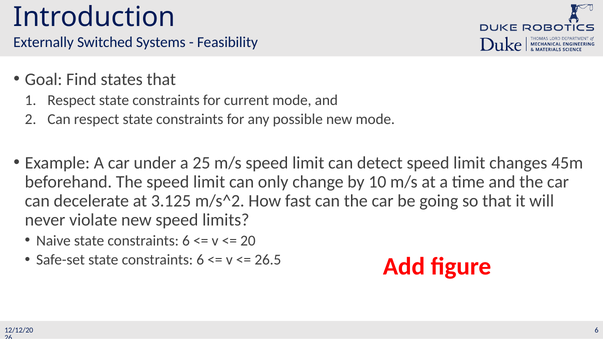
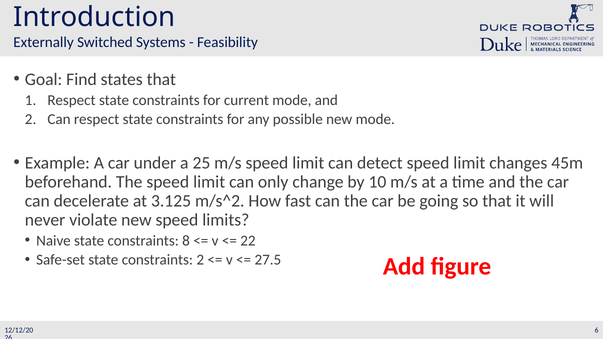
Naive state constraints 6: 6 -> 8 (186, 241)
20: 20 -> 22 (248, 241)
Safe-set state constraints 6: 6 -> 2 (200, 260)
26.5: 26.5 -> 27.5 (268, 260)
